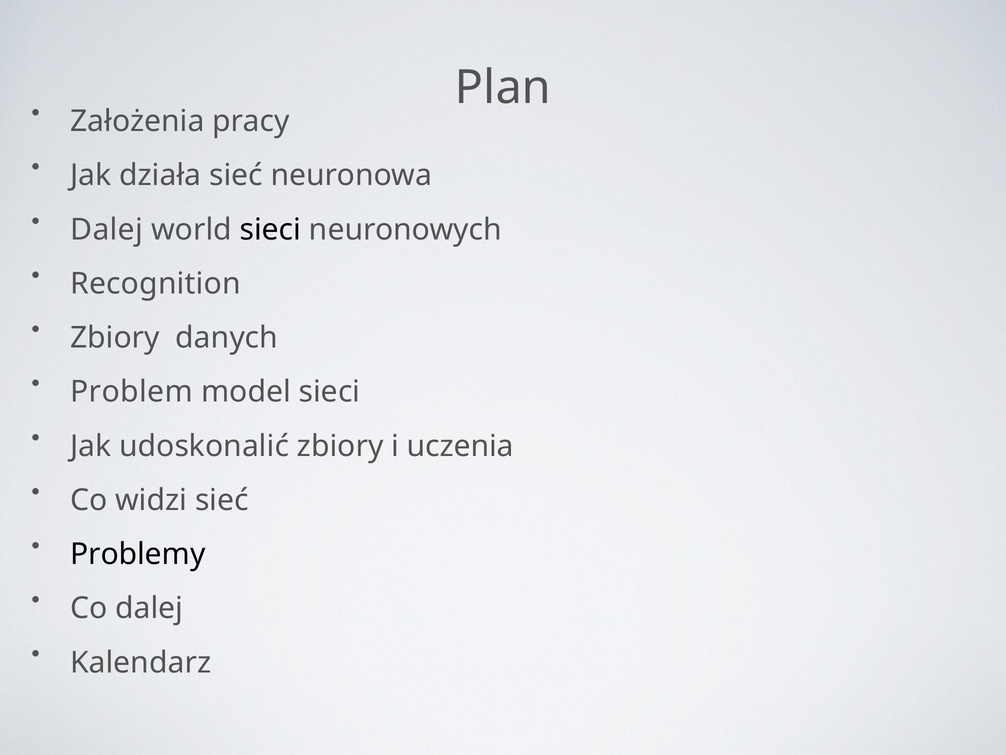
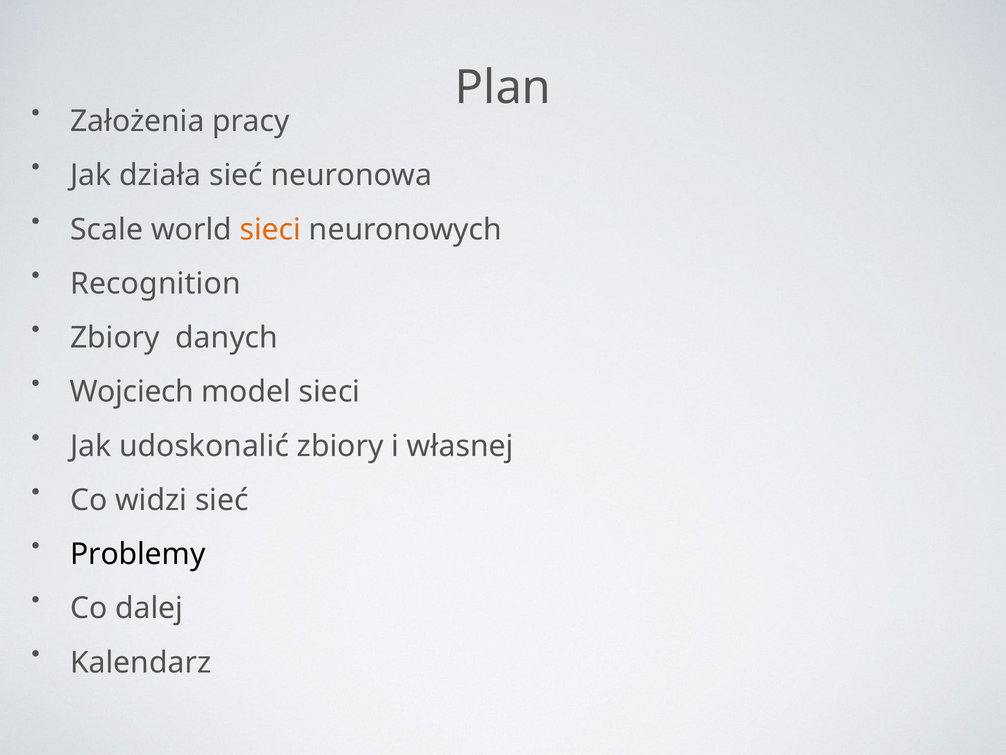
Dalej: Dalej -> Scale (107, 229)
sieci colour: black -> orange (270, 229)
Problem: Problem -> Wojciech (132, 392)
uczenia: uczenia -> własnej (460, 446)
